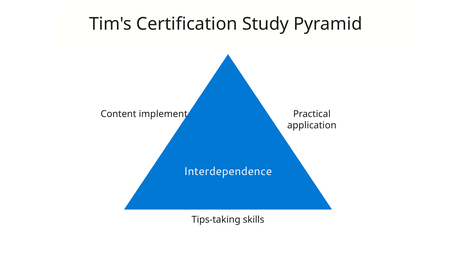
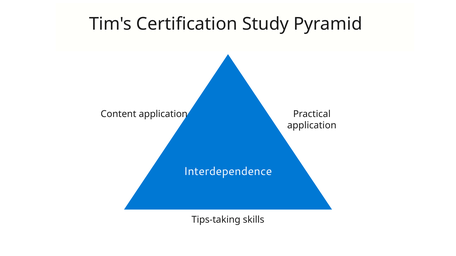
Content implement: implement -> application (163, 114)
